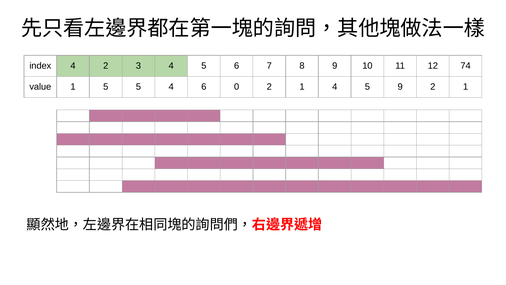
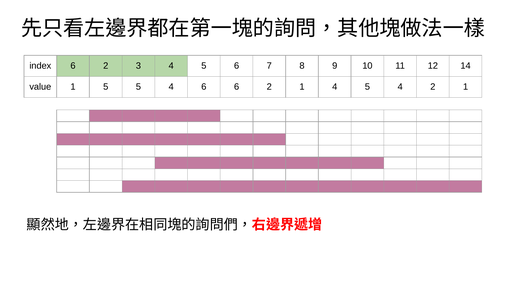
index 4: 4 -> 6 (73, 66)
74: 74 -> 14 (466, 66)
6 0: 0 -> 6 (237, 87)
4 5 9: 9 -> 4 (400, 87)
